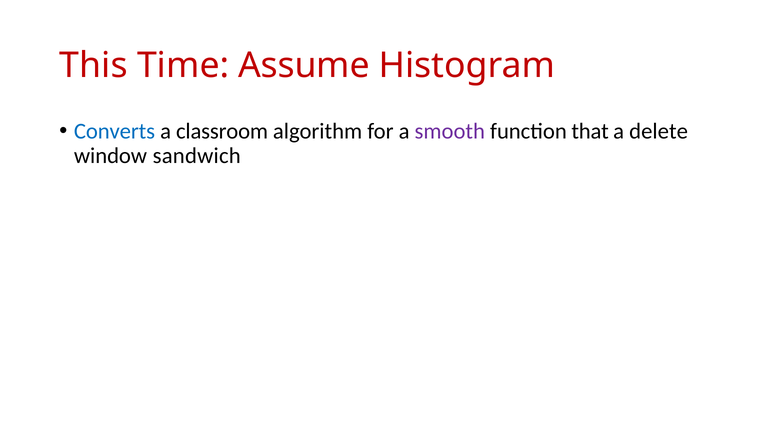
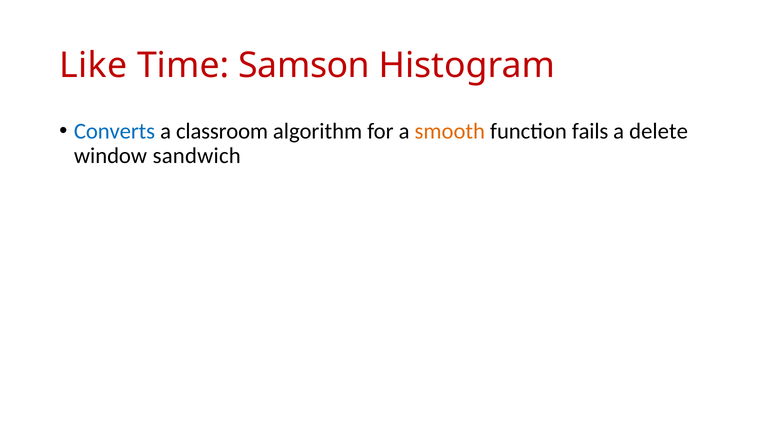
This: This -> Like (93, 65)
Assume: Assume -> Samson (304, 65)
smooth colour: purple -> orange (450, 131)
that: that -> fails (590, 131)
